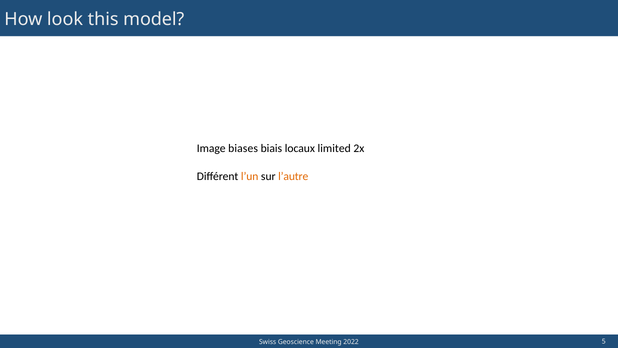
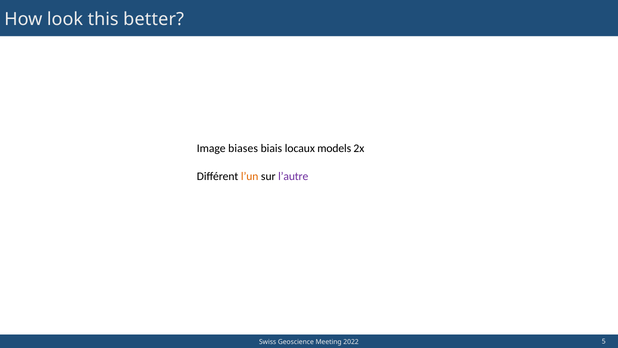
model: model -> better (154, 19)
limited: limited -> models (334, 148)
l’autre colour: orange -> purple (293, 176)
